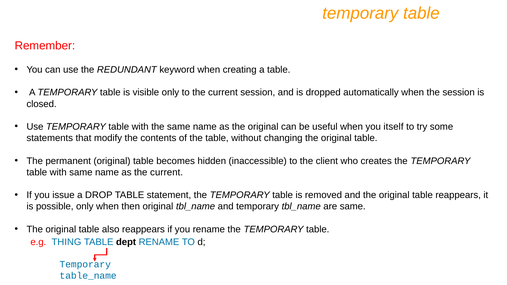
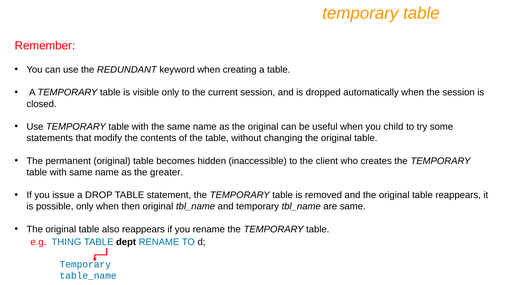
itself: itself -> child (393, 127)
as the current: current -> greater (167, 172)
